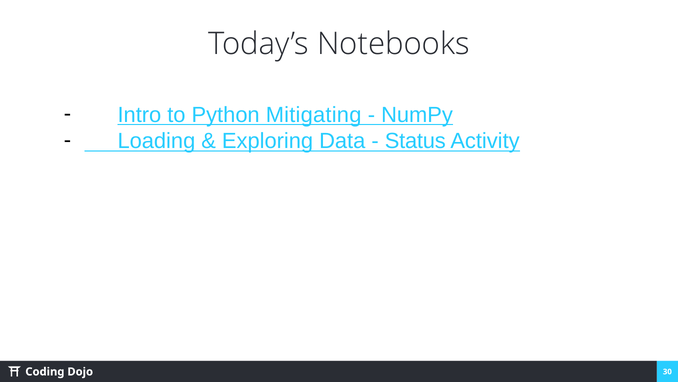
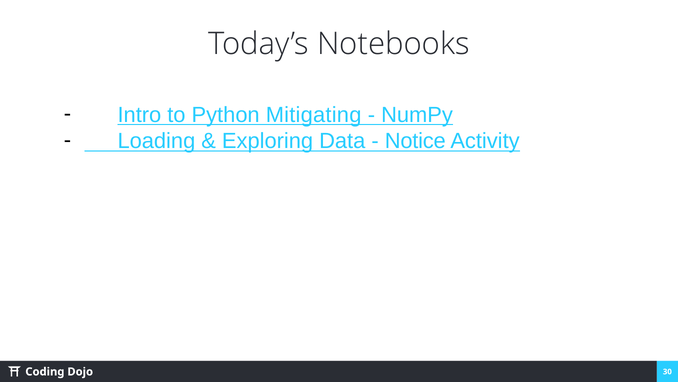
Status: Status -> Notice (415, 141)
